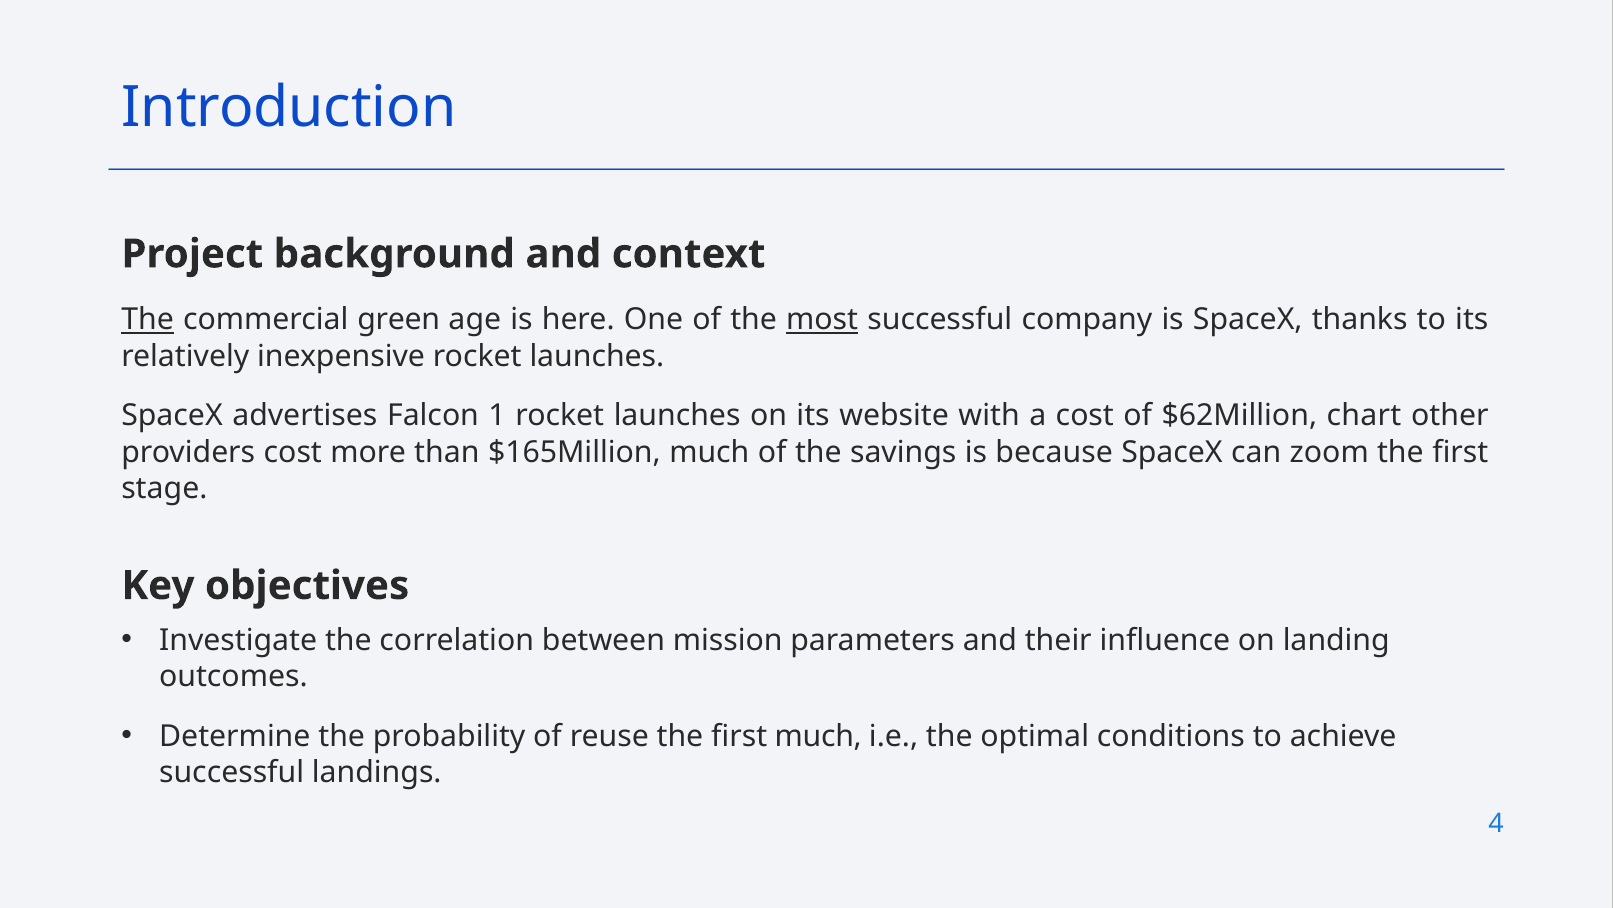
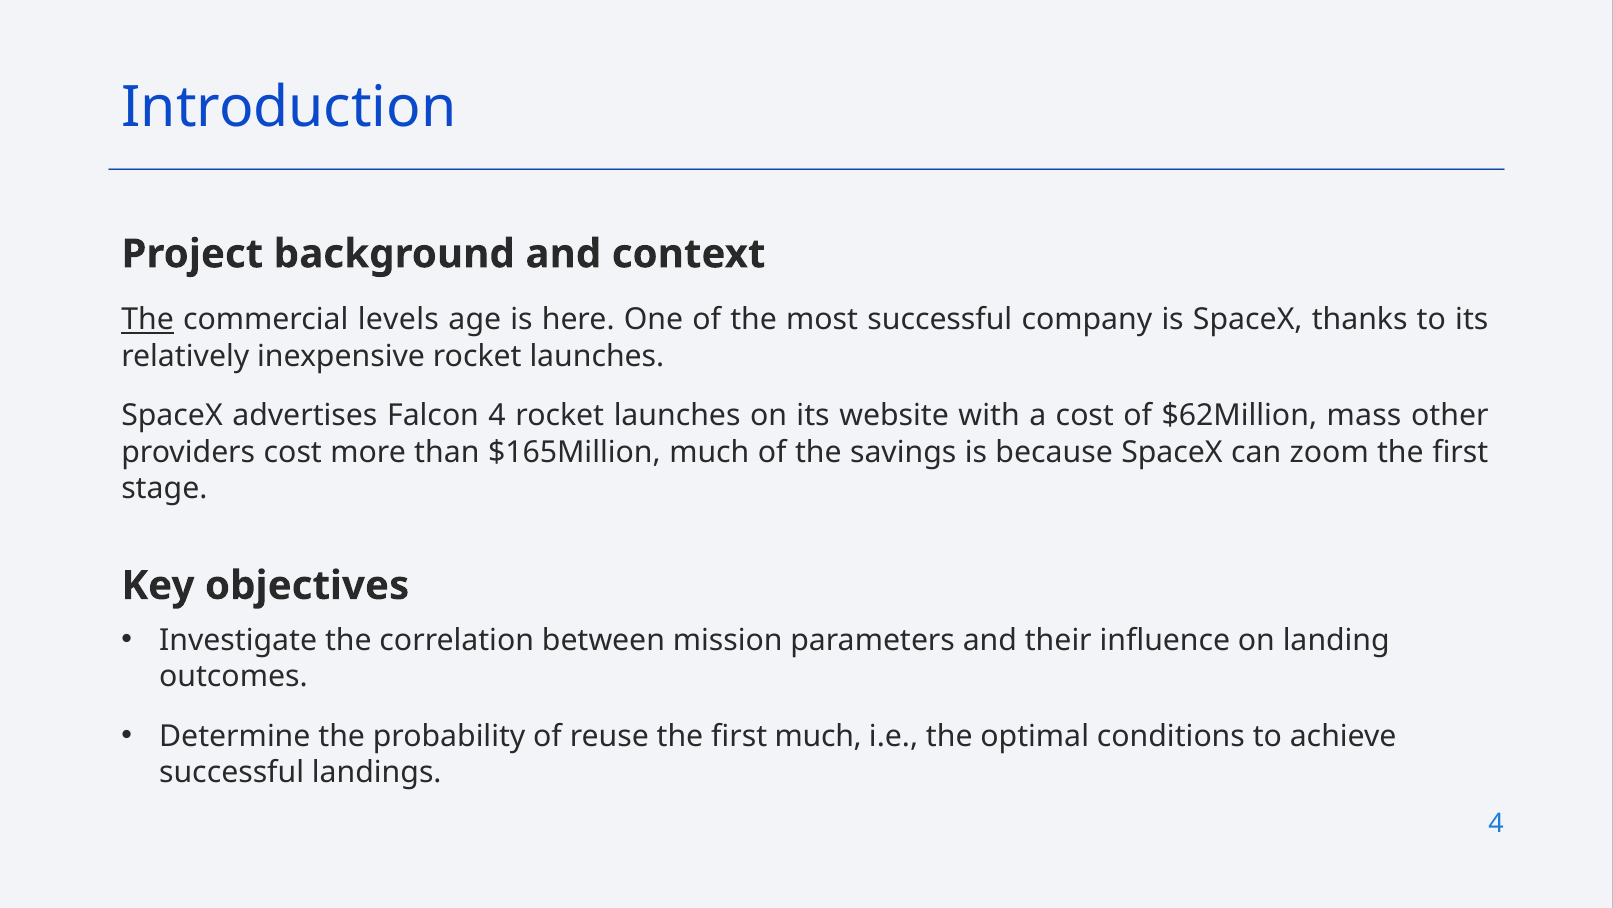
green: green -> levels (398, 320)
most underline: present -> none (822, 320)
Falcon 1: 1 -> 4 (497, 416)
chart: chart -> mass (1364, 416)
